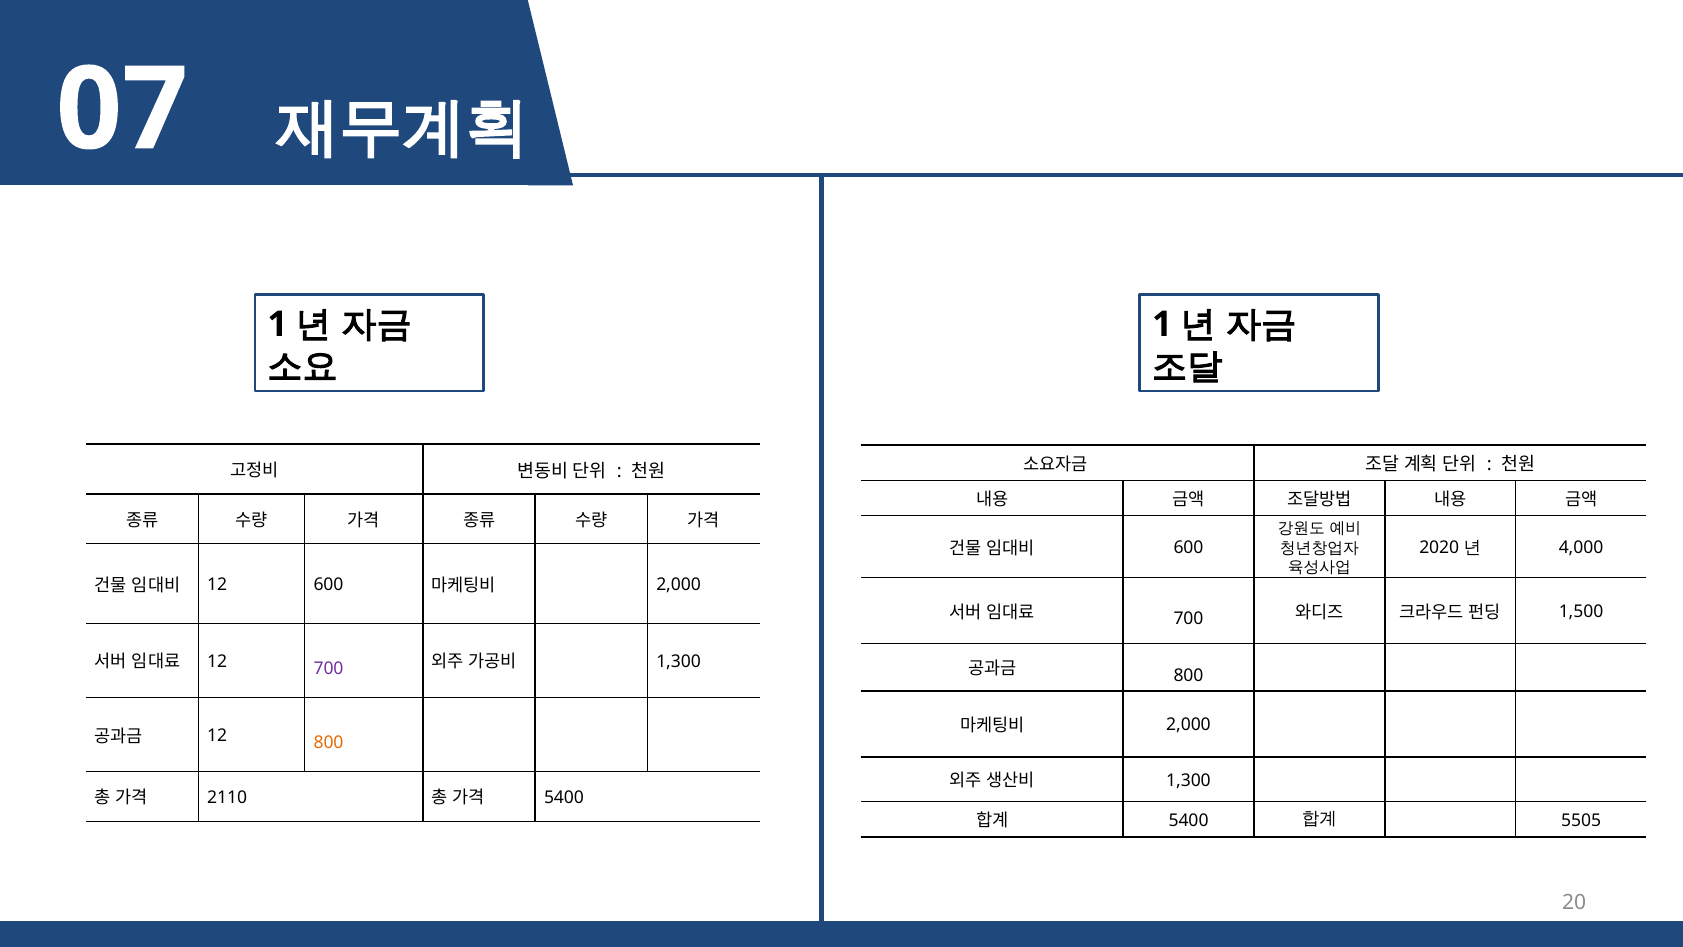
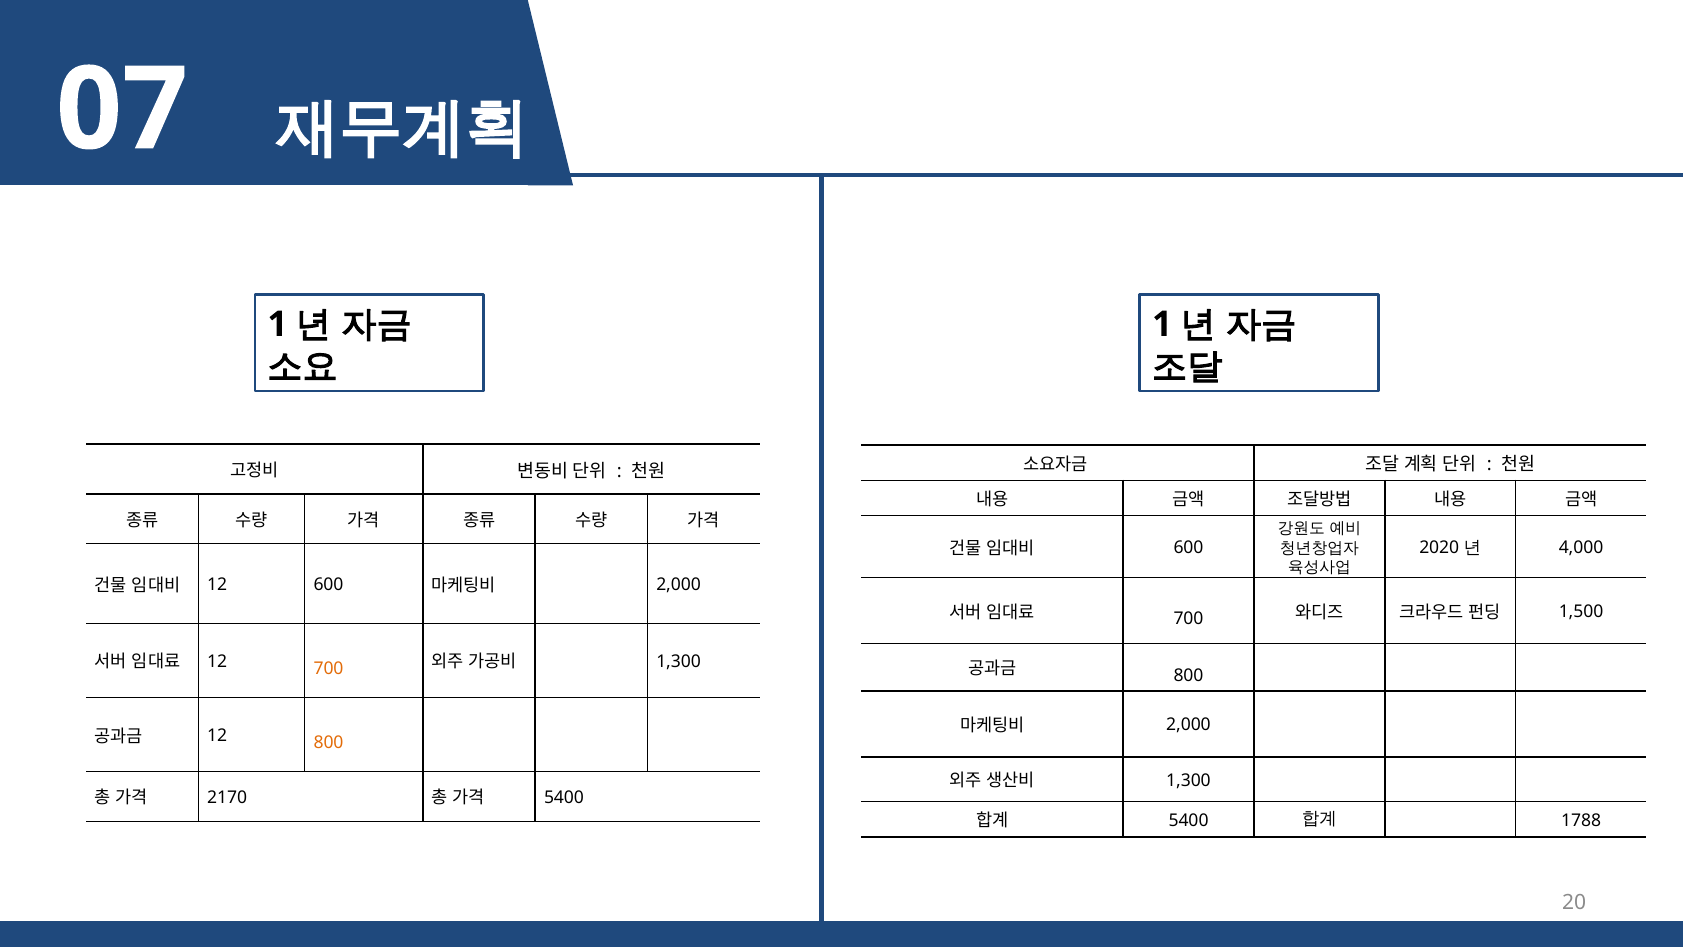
700 colour: purple -> orange (329, 668)
2110: 2110 -> 2170 (227, 797)
5505: 5505 -> 1788 (1581, 820)
